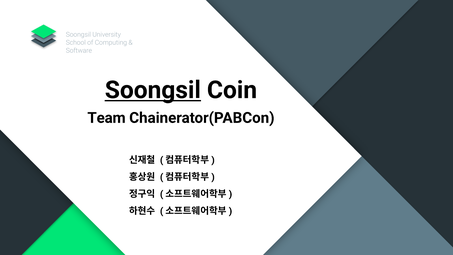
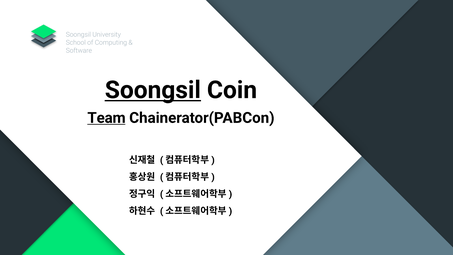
Team underline: none -> present (107, 118)
